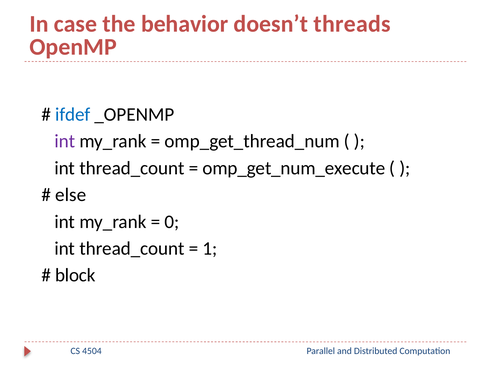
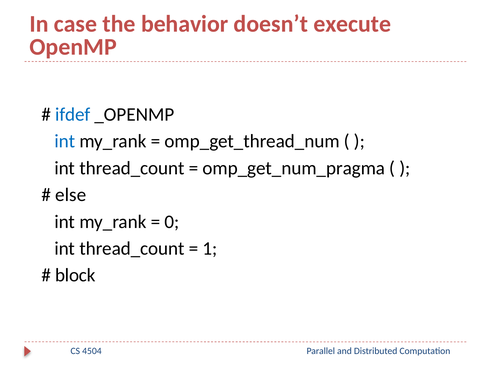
threads: threads -> execute (352, 24)
int colour: purple -> blue (65, 141)
omp_get_num_execute: omp_get_num_execute -> omp_get_num_pragma (294, 168)
